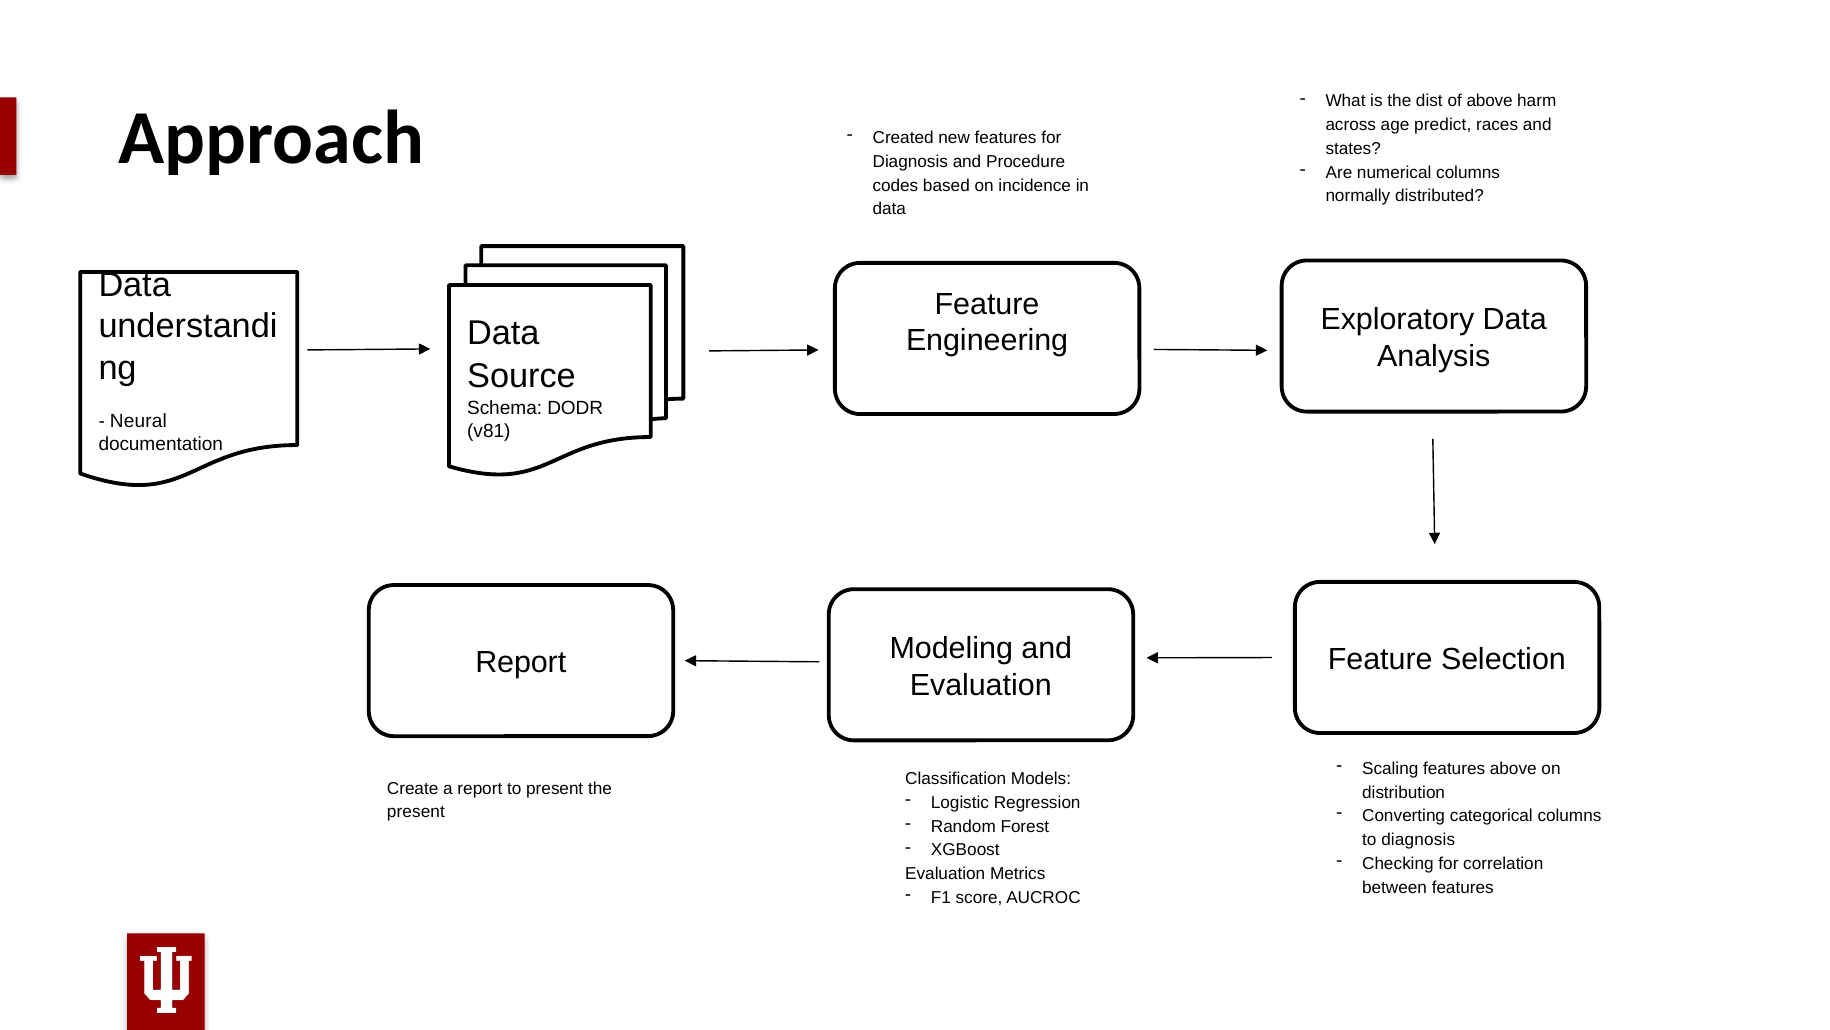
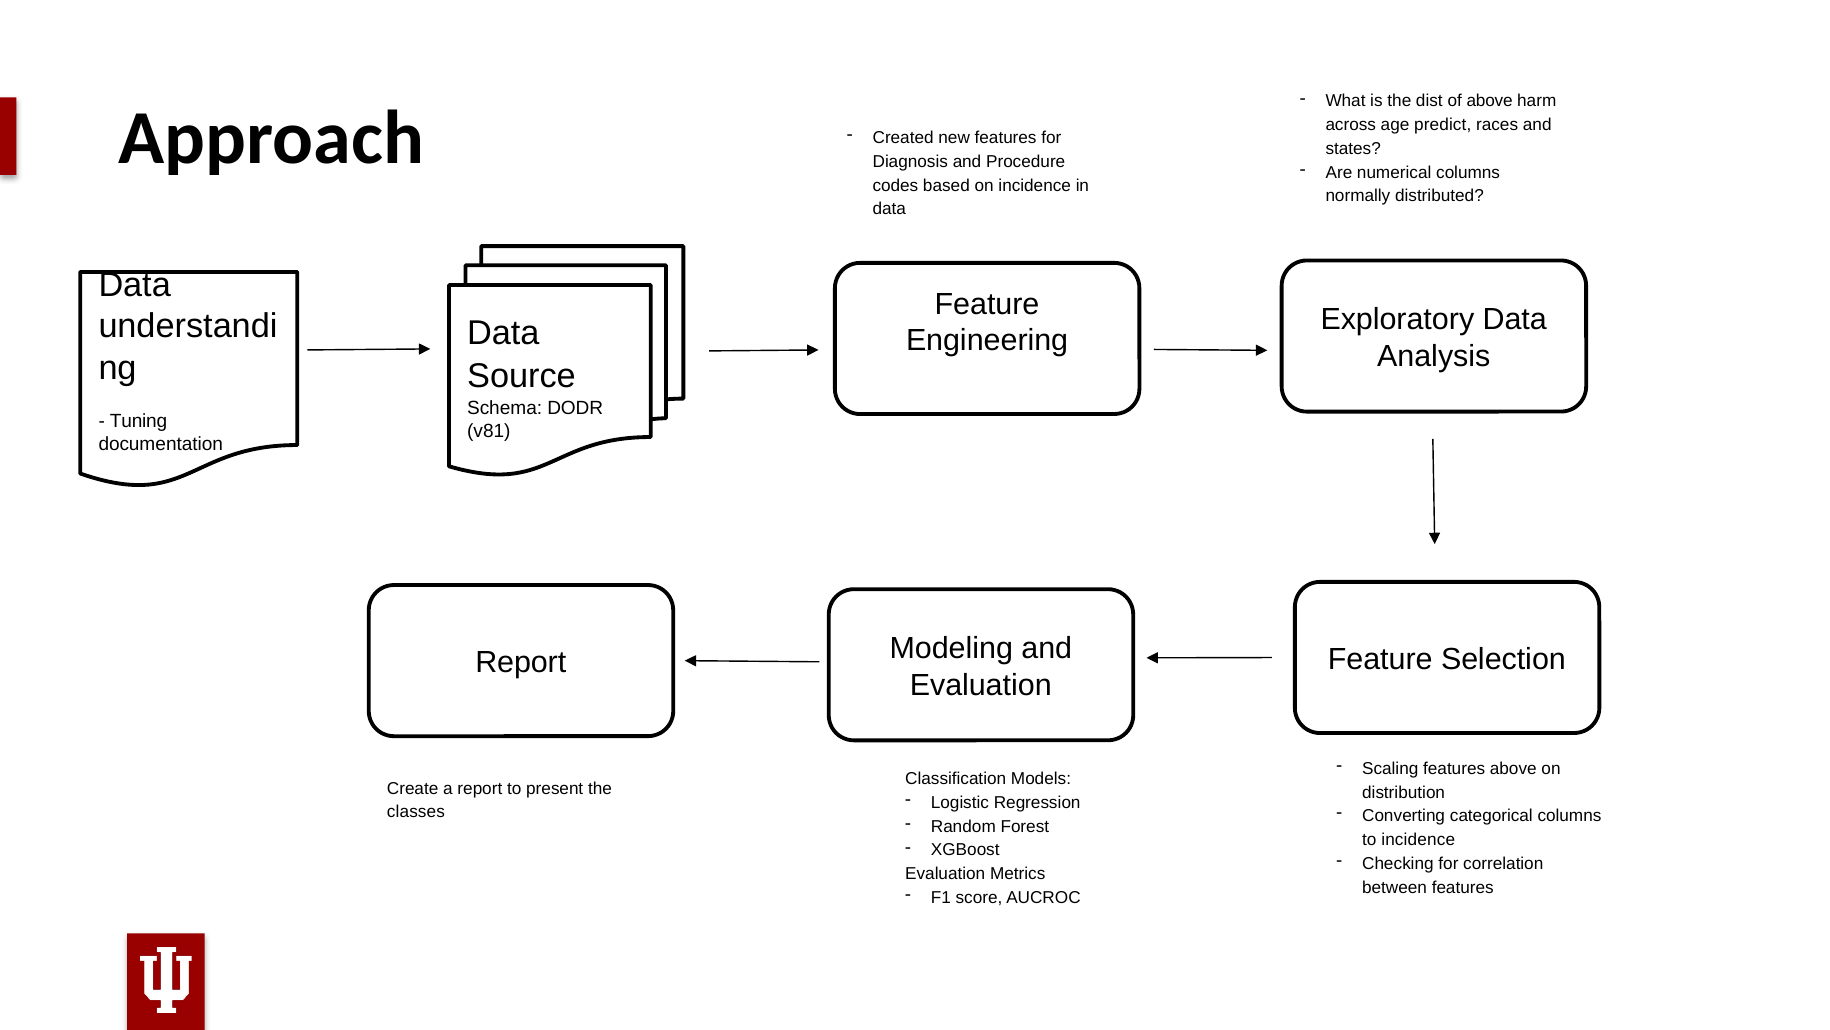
Neural: Neural -> Tuning (139, 421)
present: present -> classes (416, 812)
to diagnosis: diagnosis -> incidence (1418, 839)
